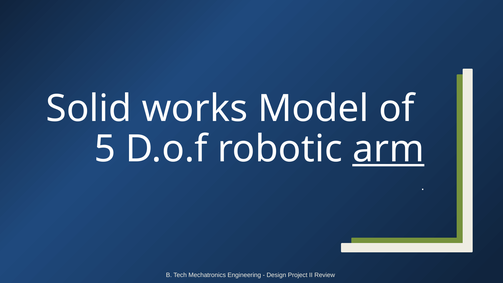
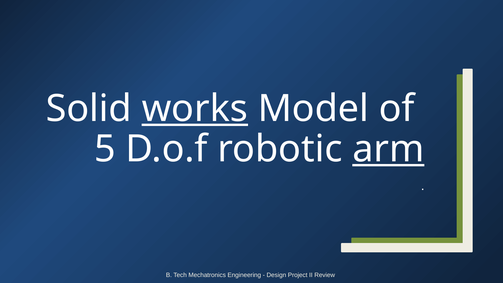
works underline: none -> present (195, 109)
